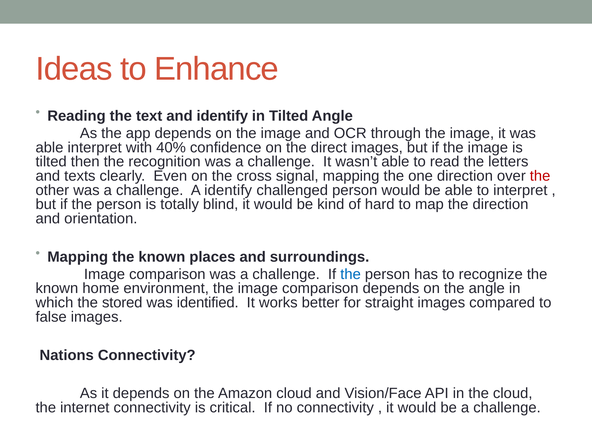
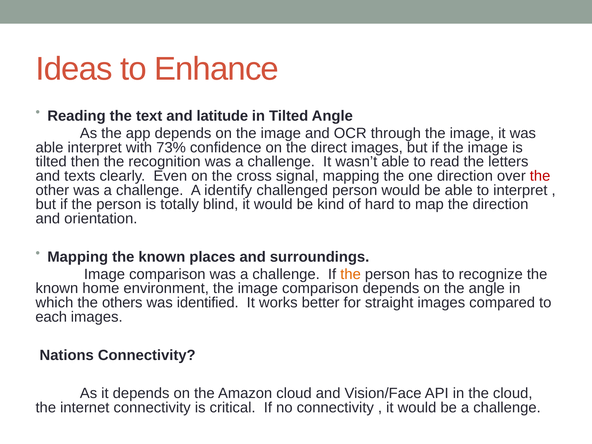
and identify: identify -> latitude (222, 116)
40%: 40% -> 73% (171, 147)
the colour: blue -> orange (351, 274)
stored: stored -> others (122, 303)
false: false -> each (51, 317)
